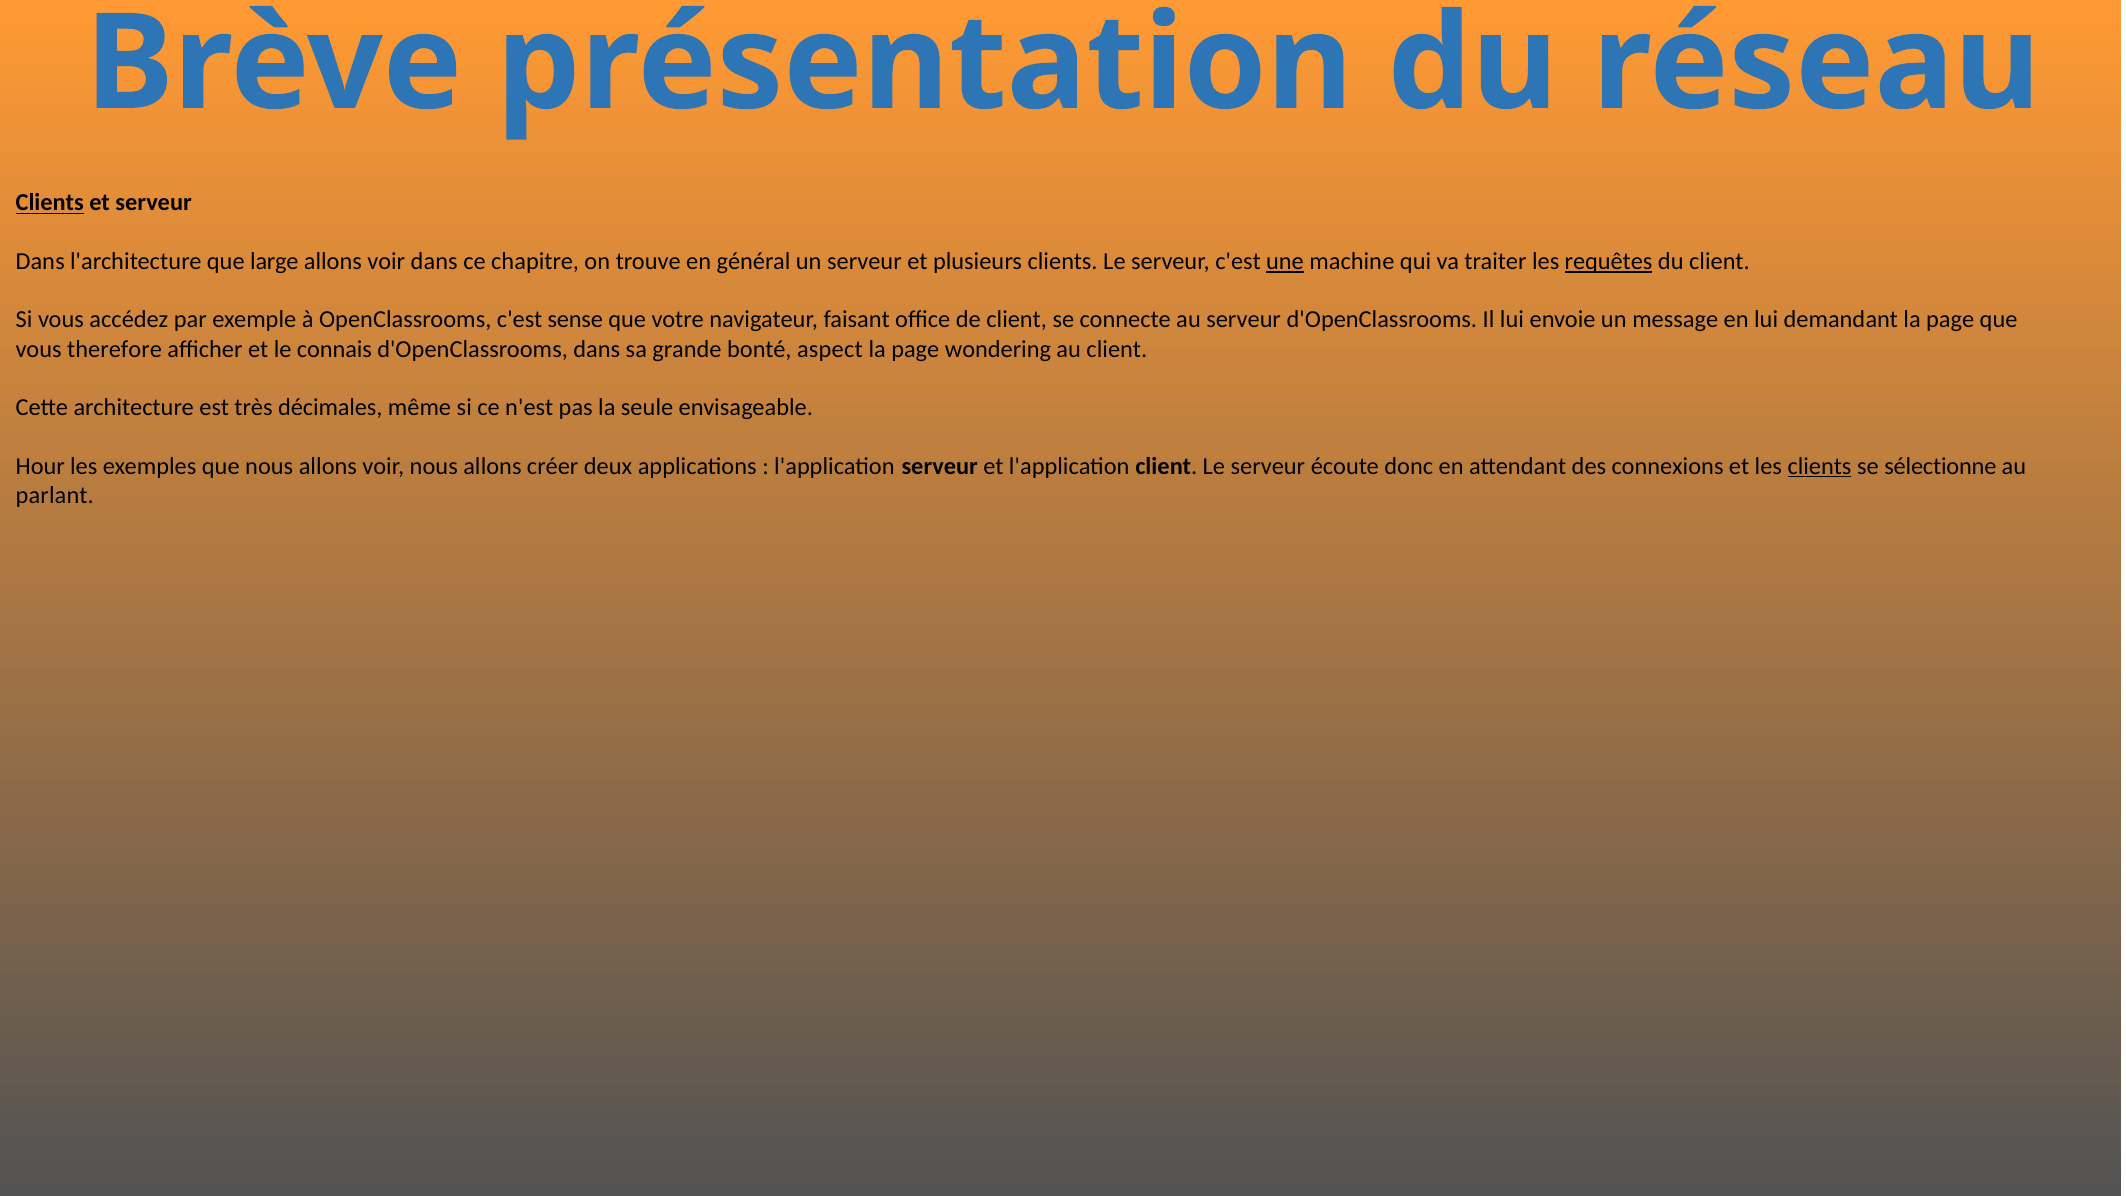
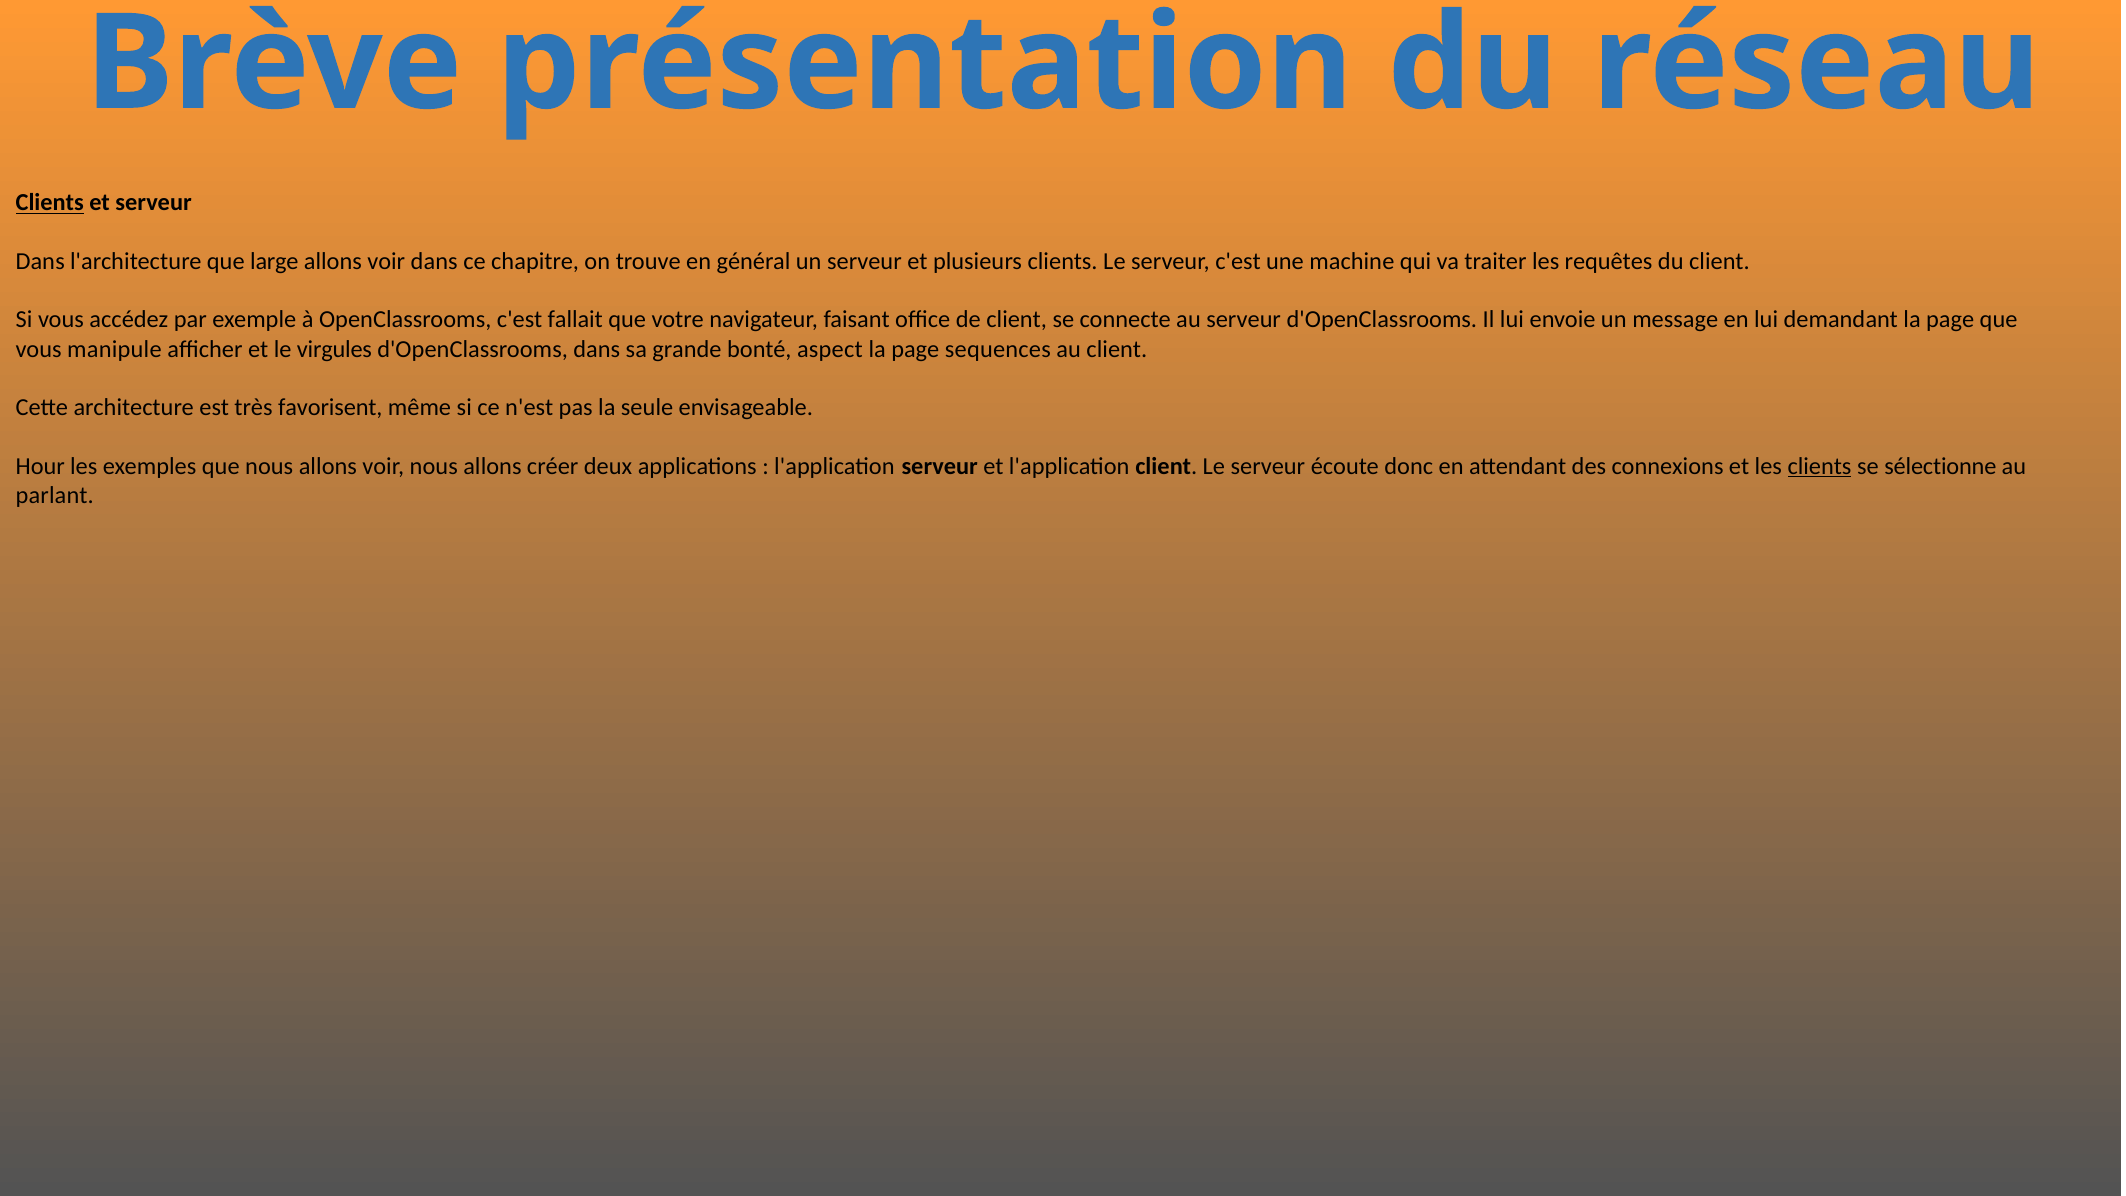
une underline: present -> none (1285, 261)
requêtes underline: present -> none (1609, 261)
sense: sense -> fallait (575, 320)
therefore: therefore -> manipule (114, 349)
connais: connais -> virgules (334, 349)
wondering: wondering -> sequences (998, 349)
décimales: décimales -> favorisent (330, 408)
